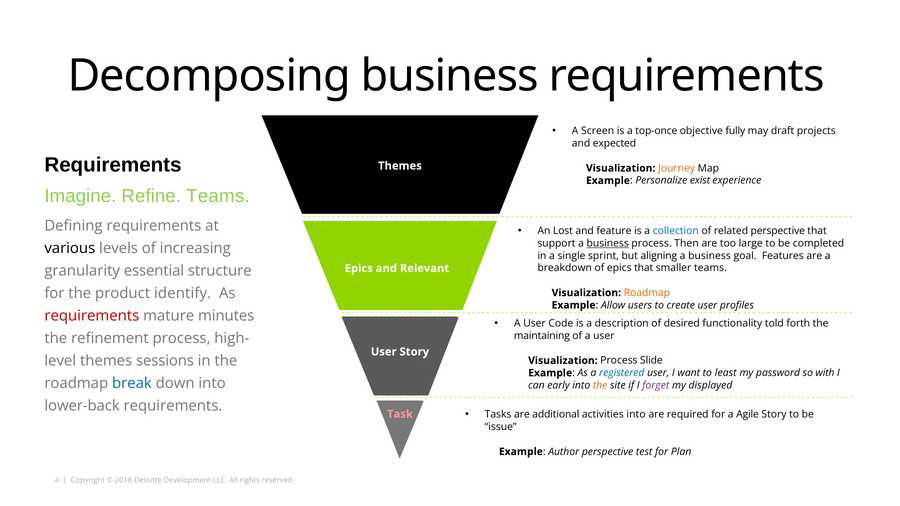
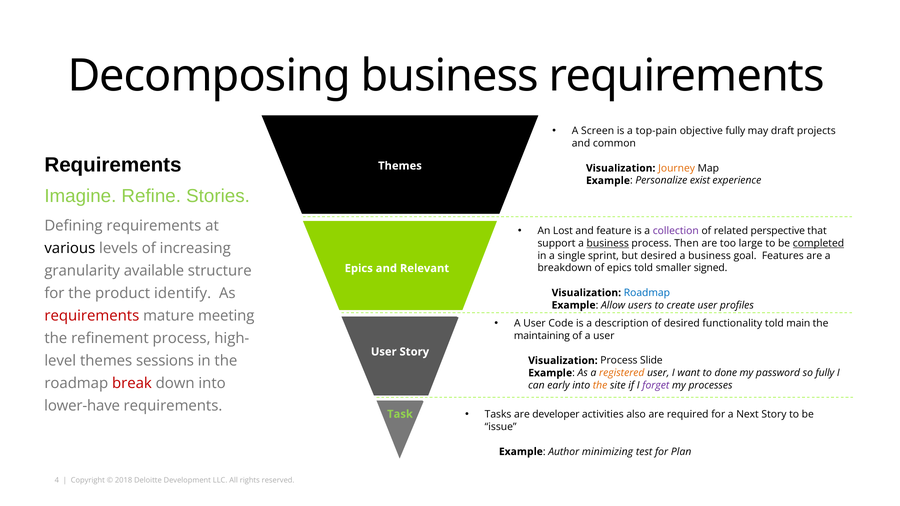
top-once: top-once -> top-pain (656, 131)
expected: expected -> common (614, 144)
Refine Teams: Teams -> Stories (218, 196)
collection colour: blue -> purple (676, 231)
completed underline: none -> present (818, 243)
but aligning: aligning -> desired (659, 256)
epics that: that -> told (644, 268)
smaller teams: teams -> signed (711, 268)
essential: essential -> available (154, 271)
Roadmap colour: orange -> blue (647, 293)
minutes: minutes -> meeting (226, 316)
forth: forth -> main (798, 324)
registered colour: blue -> orange (622, 373)
least: least -> done (726, 373)
so with: with -> fully (825, 373)
break colour: blue -> red (132, 383)
displayed: displayed -> processes (710, 385)
lower-back: lower-back -> lower-have (82, 406)
additional: additional -> developer (556, 415)
activities into: into -> also (636, 415)
Agile: Agile -> Next (748, 415)
Task colour: pink -> light green (400, 414)
Author perspective: perspective -> minimizing (608, 452)
